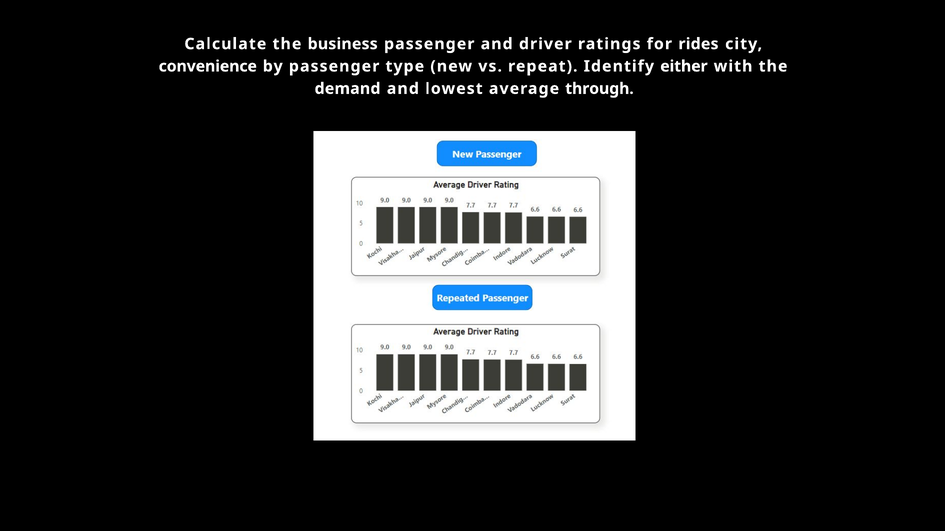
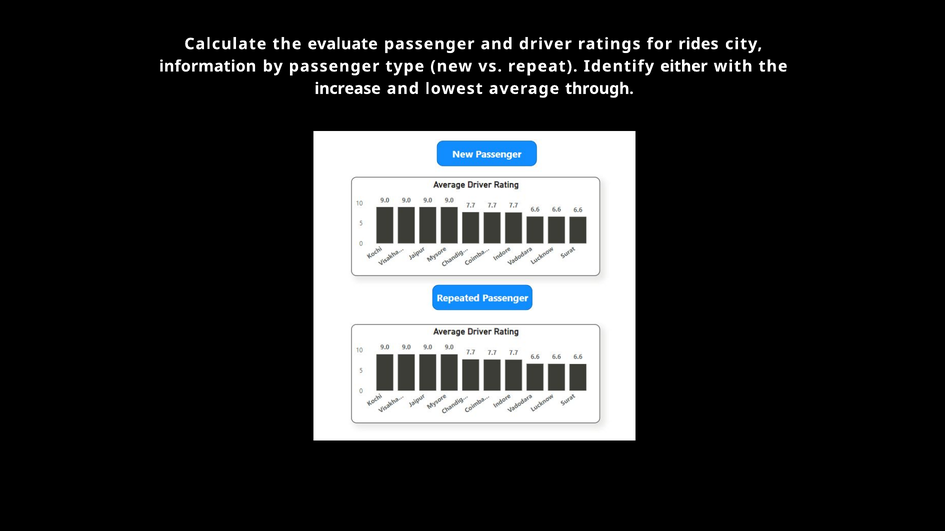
business: business -> evaluate (343, 44)
convenience: convenience -> information (208, 66)
demand: demand -> increase (348, 89)
